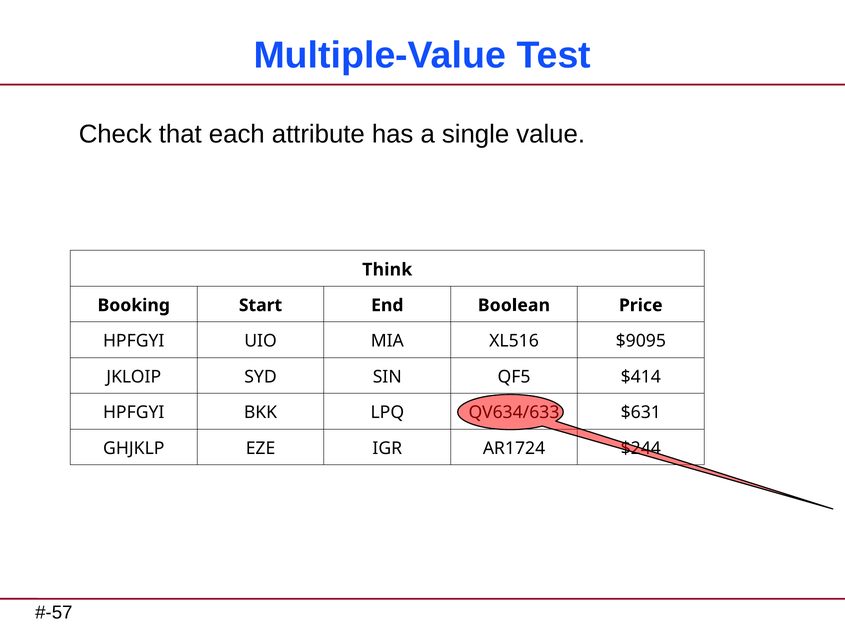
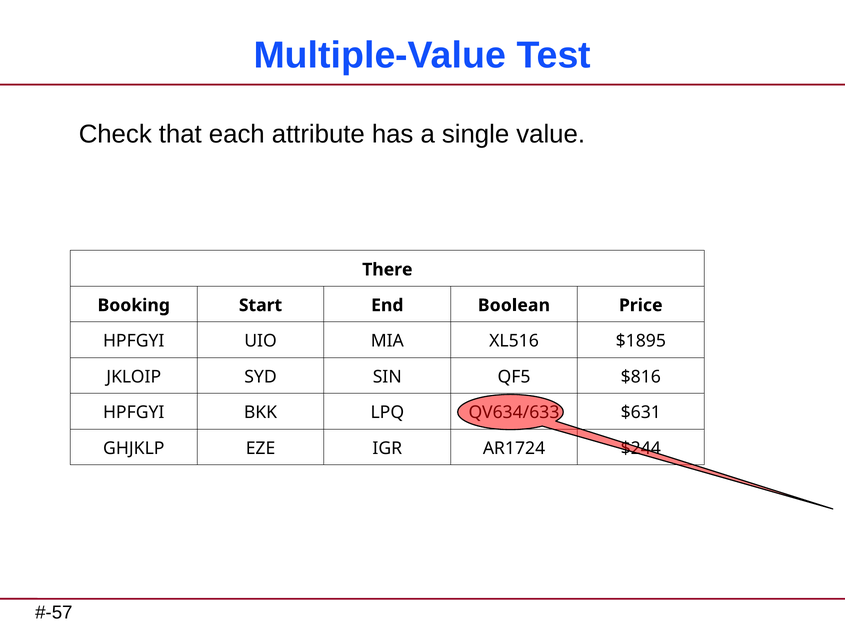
Think: Think -> There (387, 269)
$9095: $9095 -> $1895 (641, 341)
$414: $414 -> $816 (641, 377)
